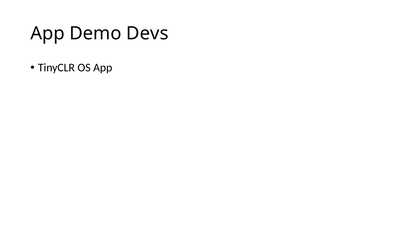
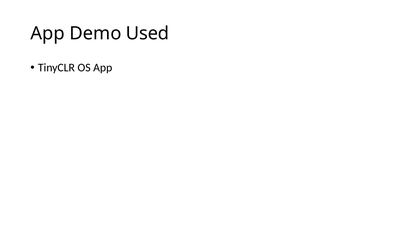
Devs: Devs -> Used (147, 34)
